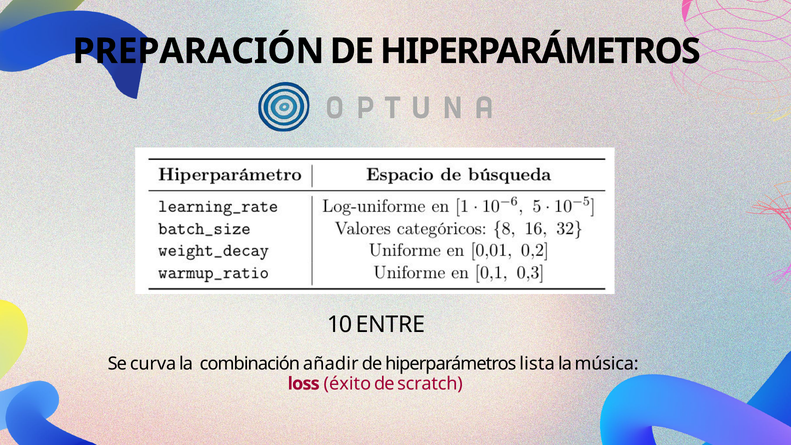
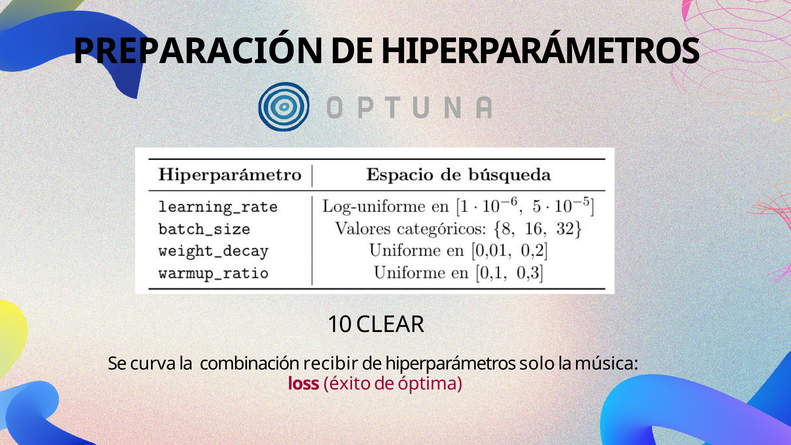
ENTRE: ENTRE -> CLEAR (390, 325)
añadir: añadir -> recibir (331, 364)
lista: lista -> solo (537, 364)
scratch: scratch -> óptima (430, 384)
